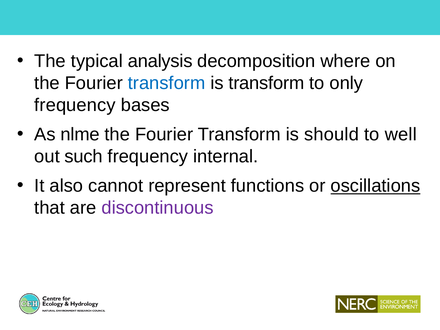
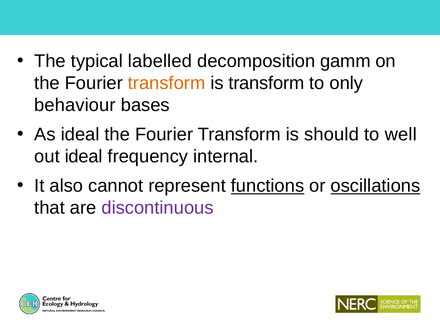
analysis: analysis -> labelled (160, 61)
where: where -> gamm (345, 61)
transform colour: blue -> orange (167, 83)
frequency: frequency -> behaviour (75, 105)
As nlme: nlme -> ideal (80, 135)
out such: such -> ideal (84, 157)
functions underline: none -> present (268, 186)
